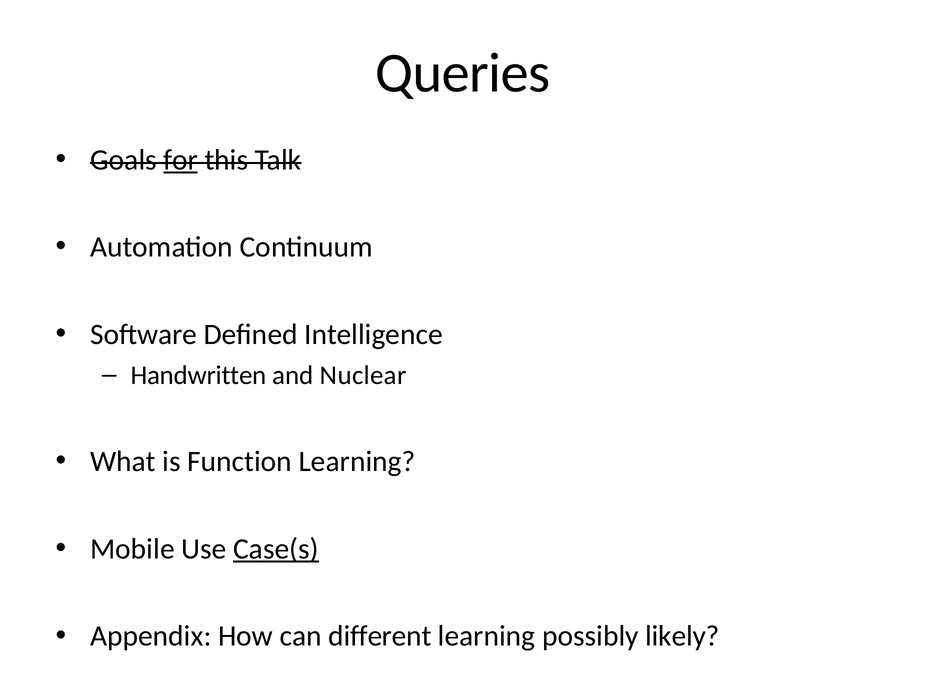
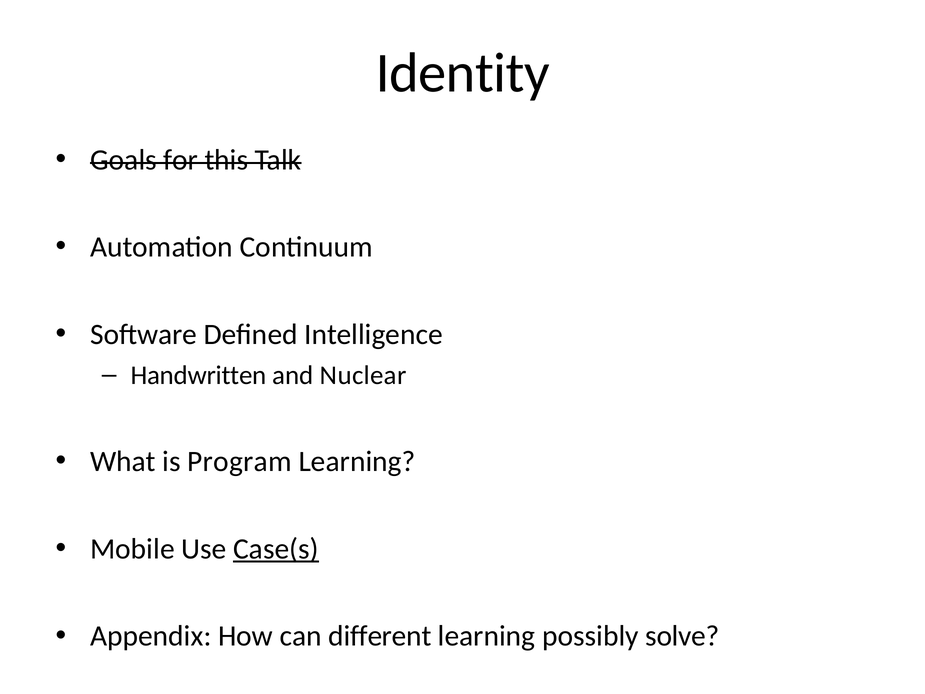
Queries: Queries -> Identity (463, 73)
for underline: present -> none (181, 160)
Function: Function -> Program (240, 461)
likely: likely -> solve (682, 636)
